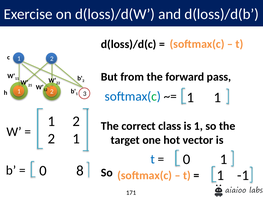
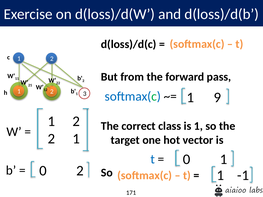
1: 1 -> 9 (217, 98)
0 8: 8 -> 2 (80, 171)
